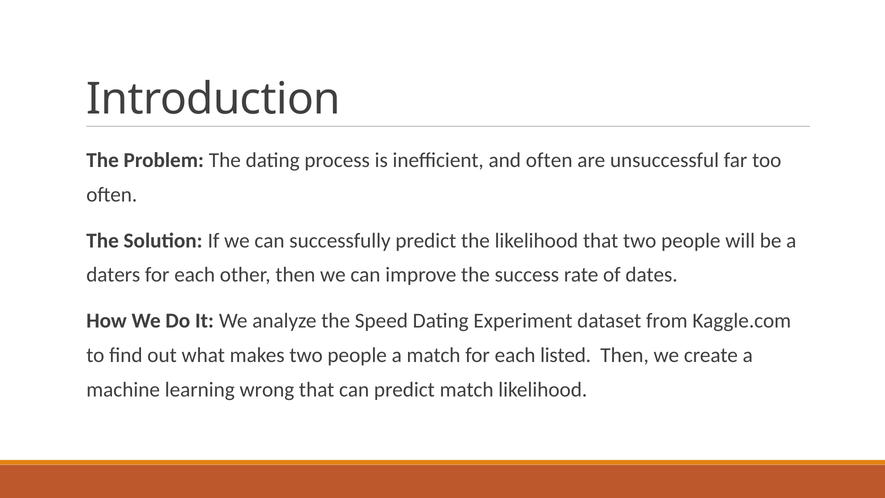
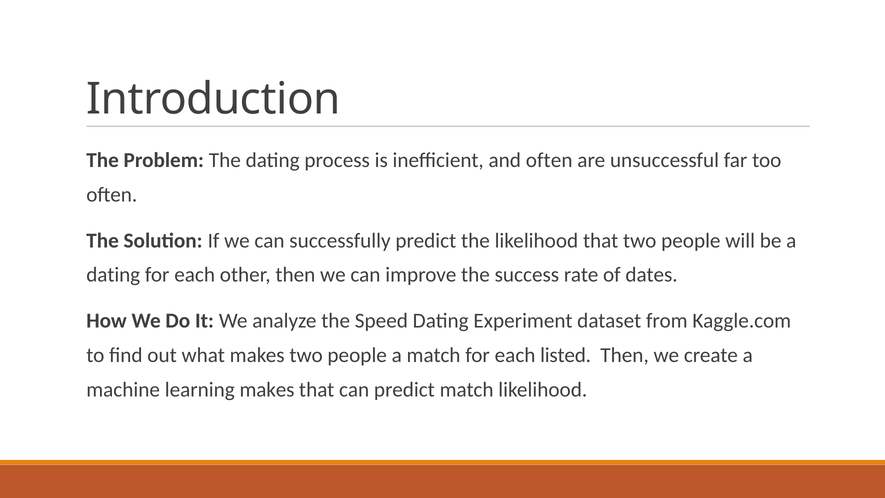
daters: daters -> dating (113, 275)
learning wrong: wrong -> makes (267, 389)
